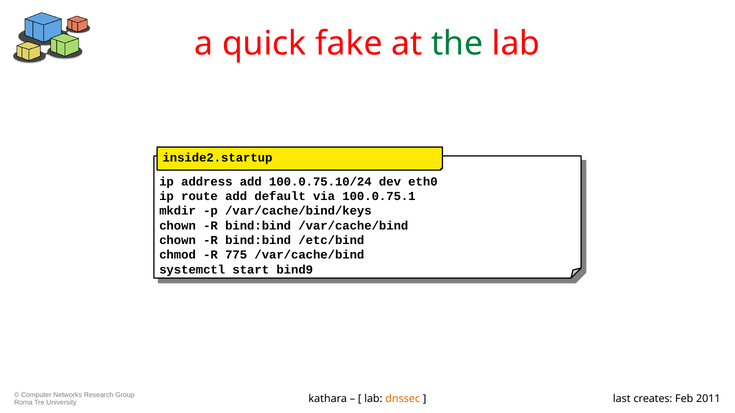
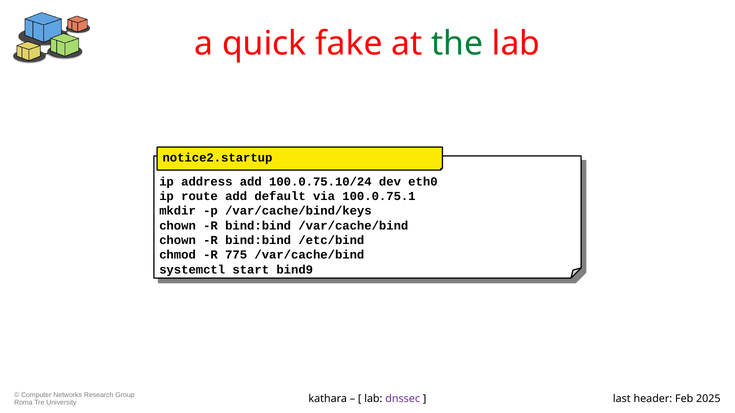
inside2.startup: inside2.startup -> notice2.startup (217, 158)
dnssec colour: orange -> purple (403, 399)
creates: creates -> header (653, 399)
2011: 2011 -> 2025 (708, 399)
